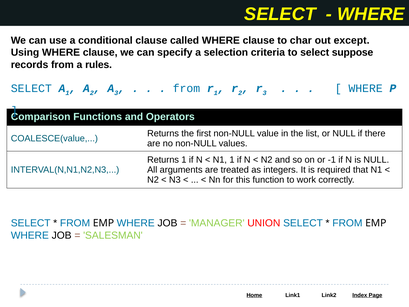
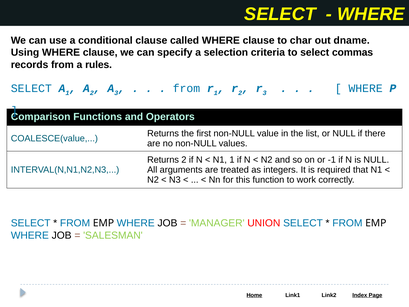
except: except -> dname (352, 40)
suppose: suppose -> commas (353, 53)
Returns 1: 1 -> 2 (184, 160)
